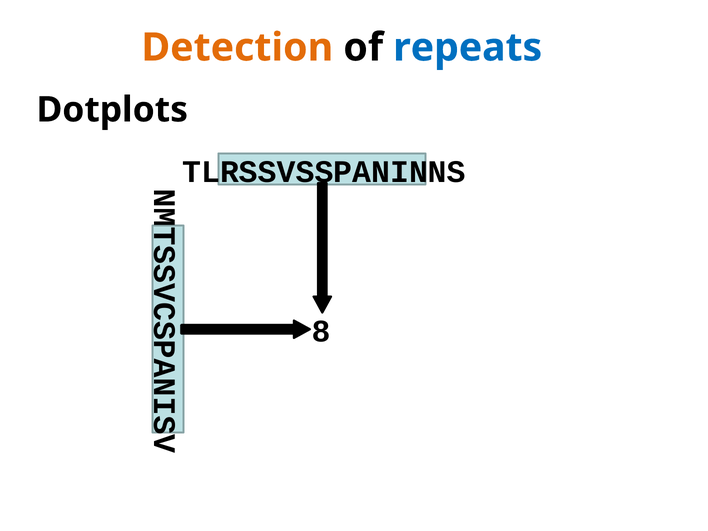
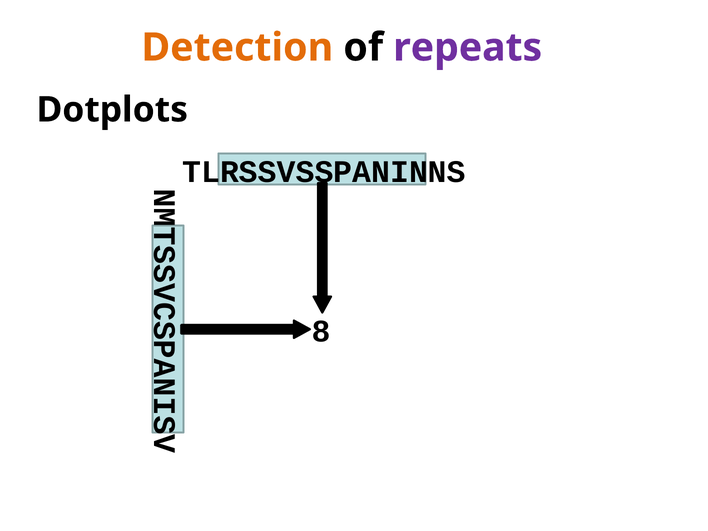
repeats colour: blue -> purple (468, 48)
